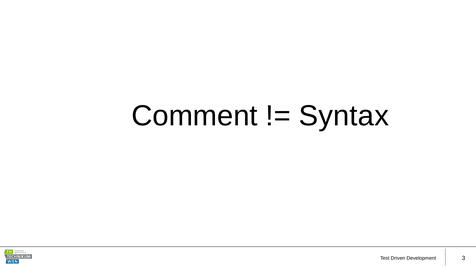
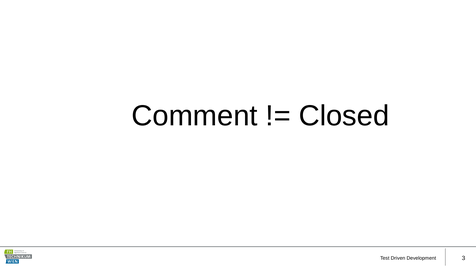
Syntax: Syntax -> Closed (344, 116)
